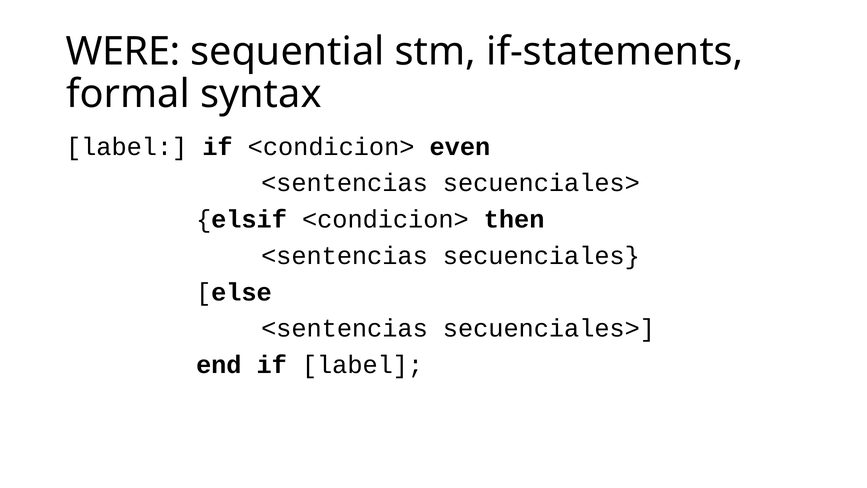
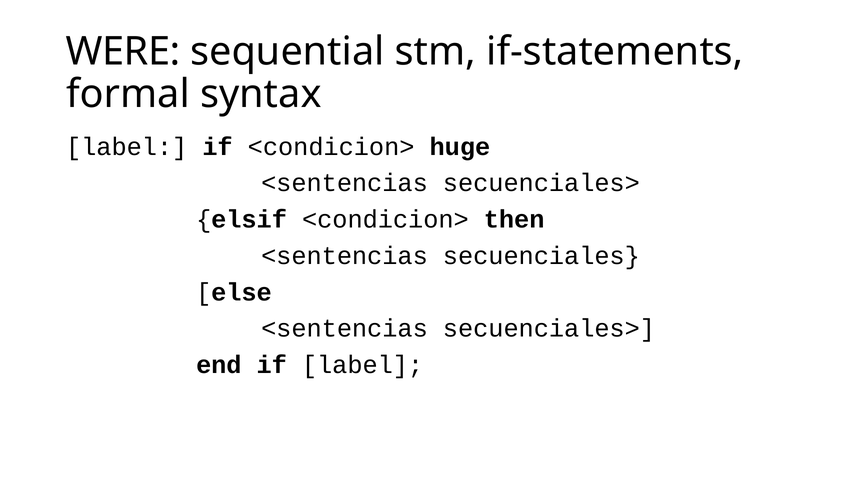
even: even -> huge (460, 147)
